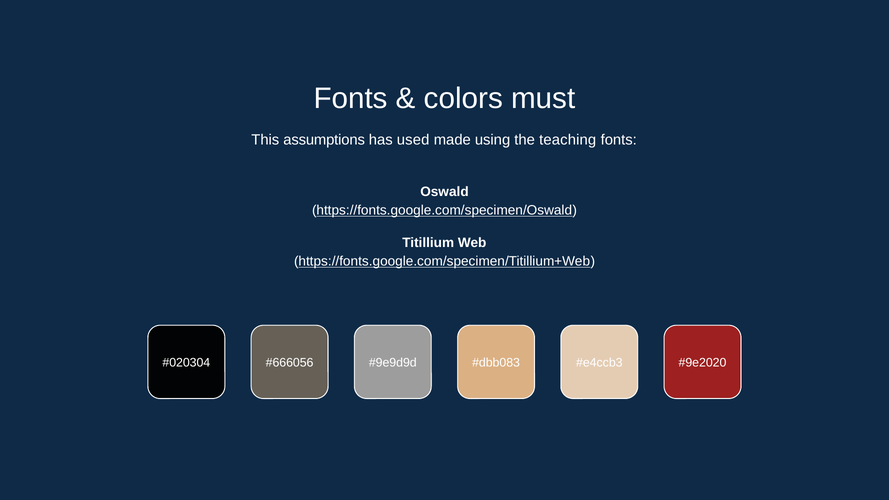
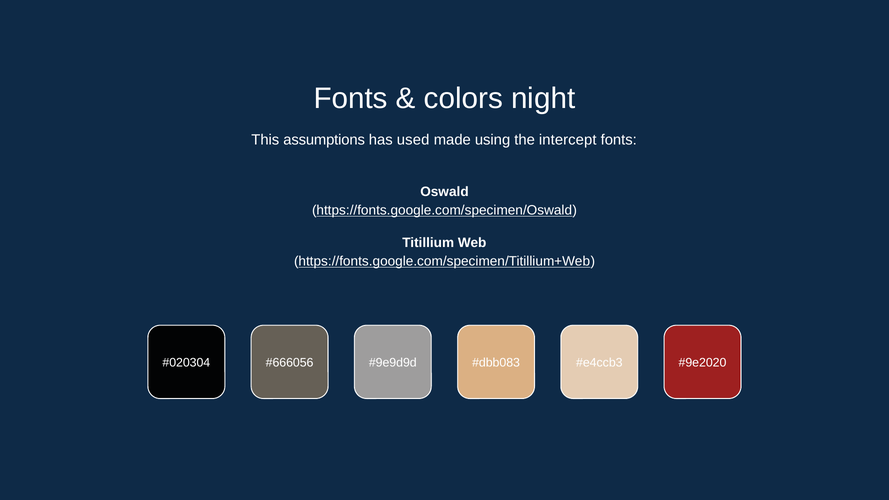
must: must -> night (543, 98)
teaching: teaching -> intercept (568, 140)
